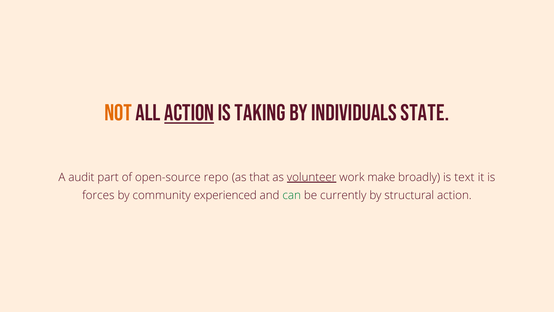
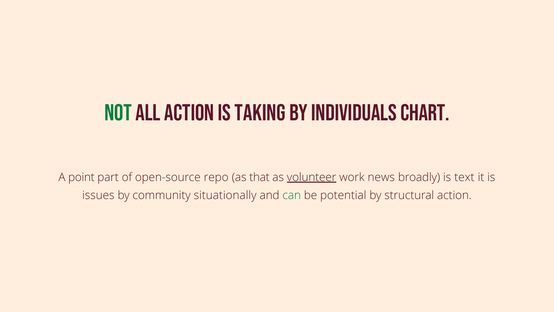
Not colour: orange -> green (118, 113)
action underline: present -> none (189, 113)
State: State -> Chart (425, 113)
audit: audit -> point (81, 177)
make: make -> news (381, 177)
forces: forces -> issues (98, 195)
experienced: experienced -> situationally (225, 195)
currently: currently -> potential (343, 195)
